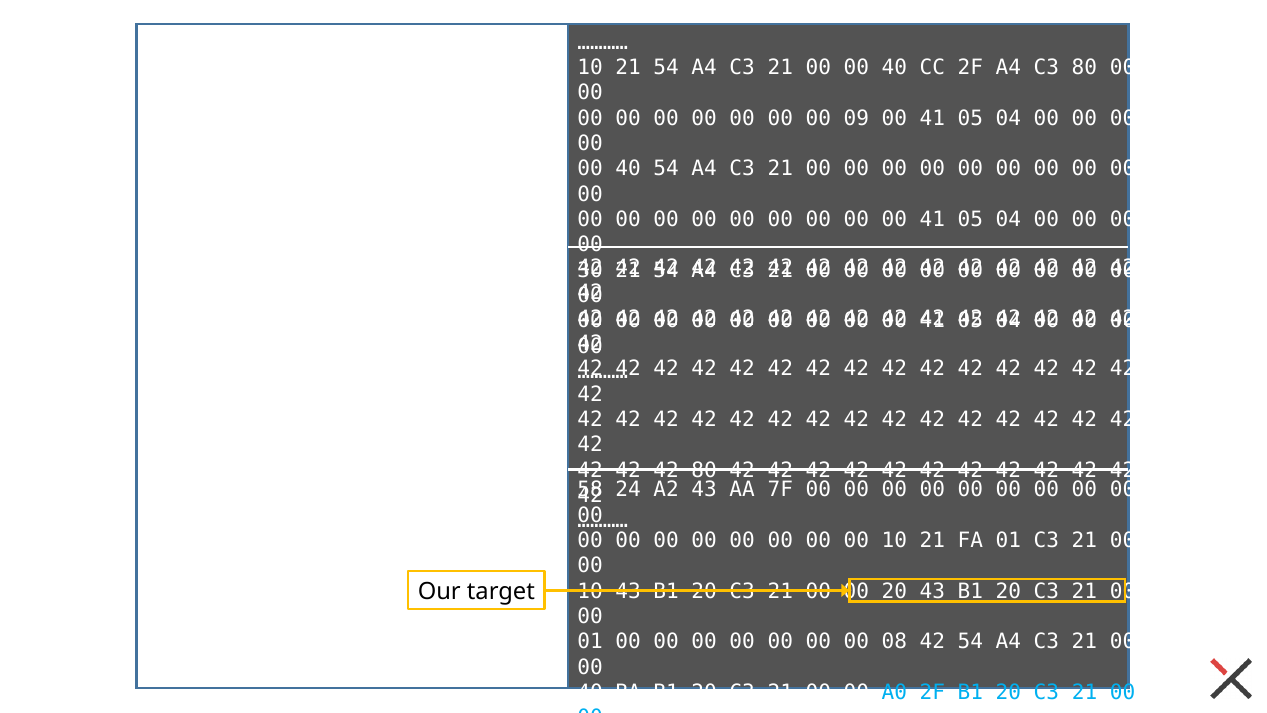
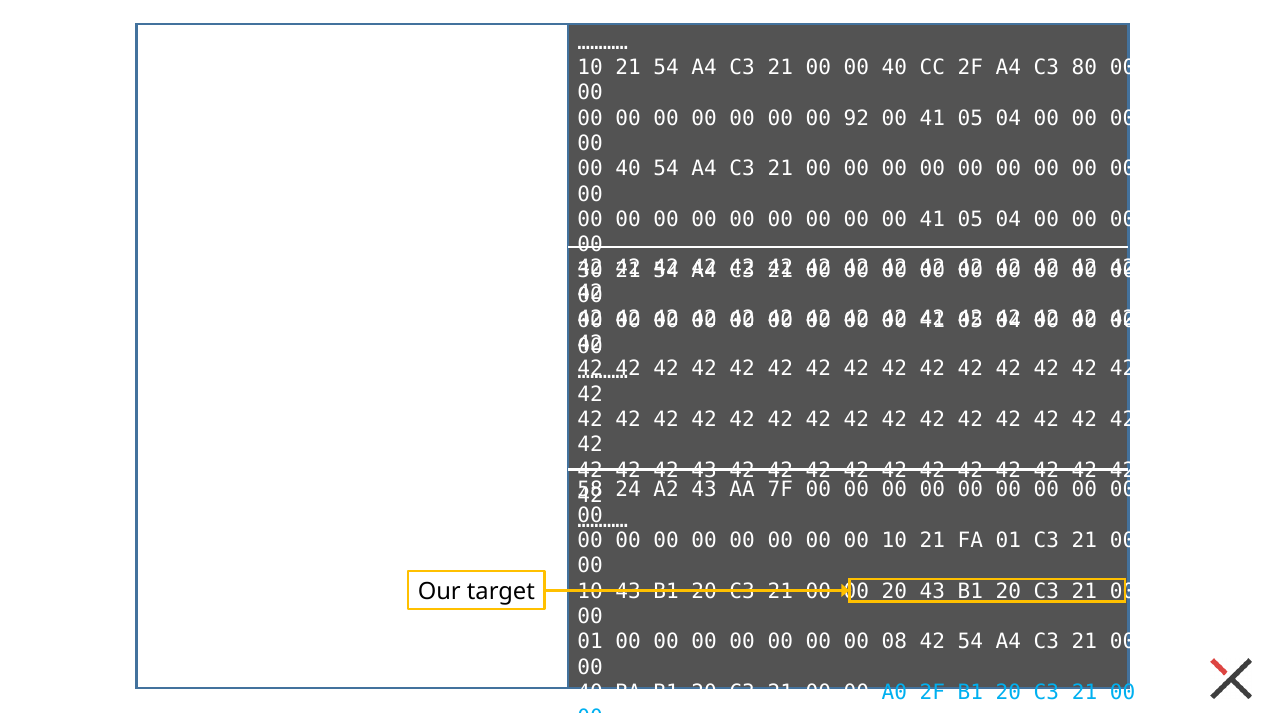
09: 09 -> 92 (856, 118)
42 80: 80 -> 43 (704, 470)
